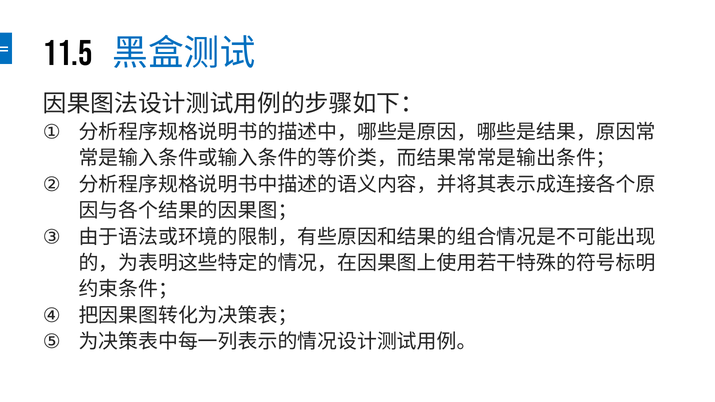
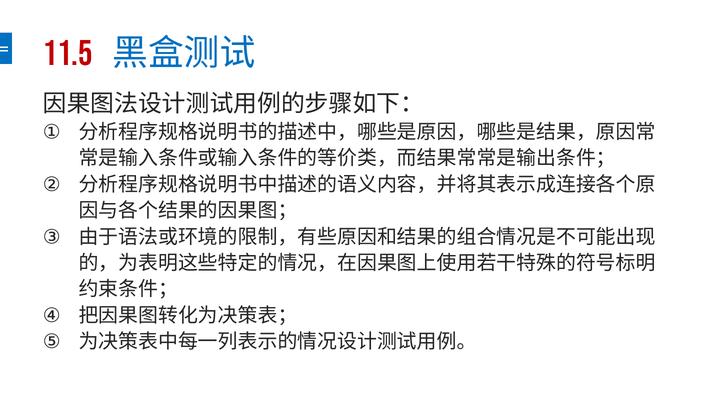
11.5 colour: black -> red (68, 53)
